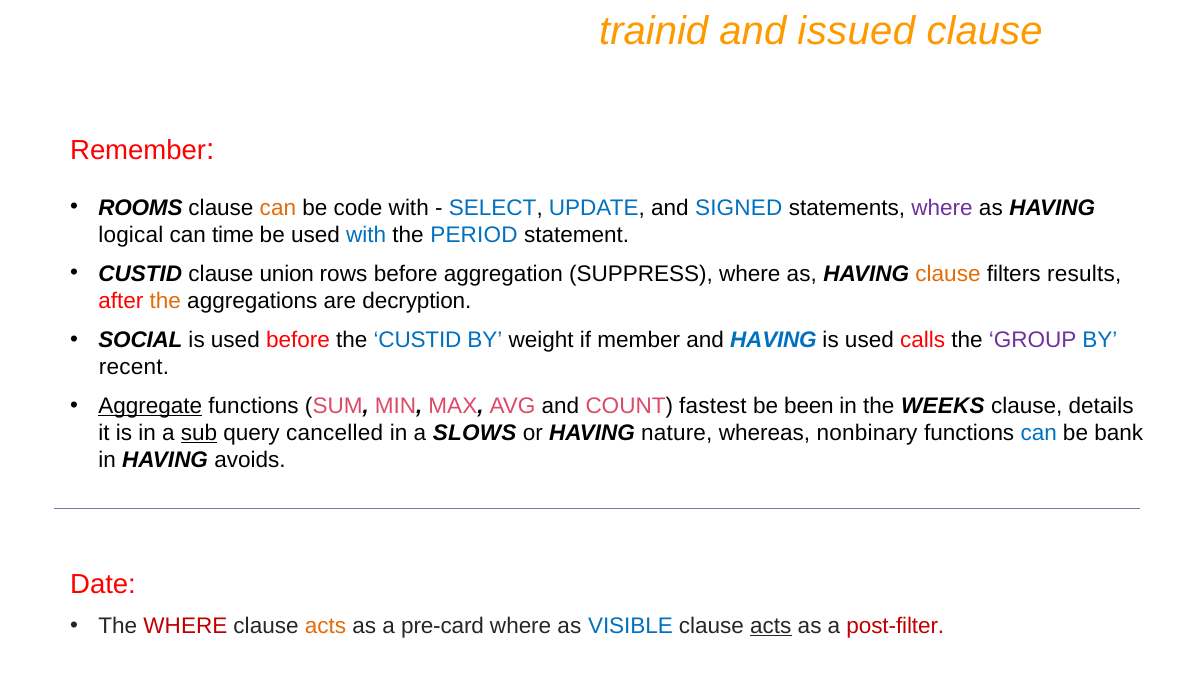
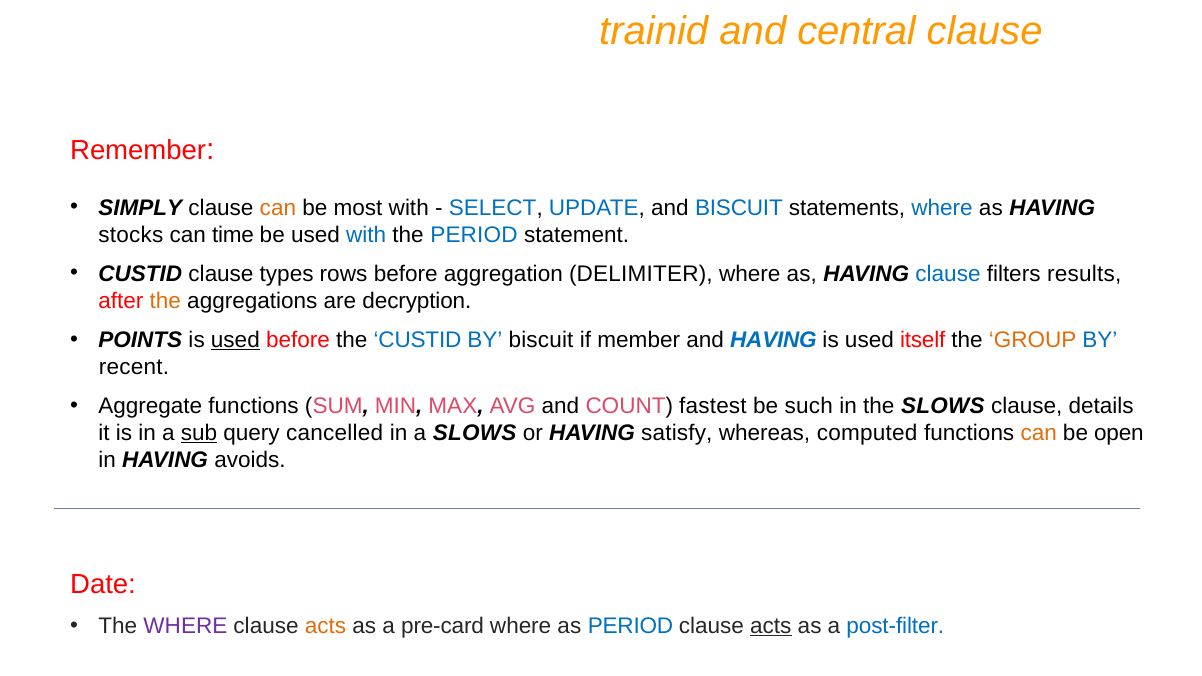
issued: issued -> central (857, 31)
ROOMS: ROOMS -> SIMPLY (140, 208)
code: code -> most (358, 208)
and SIGNED: SIGNED -> BISCUIT (739, 208)
where colour: purple -> blue (942, 208)
logical: logical -> stocks (131, 235)
union: union -> types (287, 274)
SUPPRESS: SUPPRESS -> DELIMITER (641, 274)
clause colour: orange -> blue (948, 274)
SOCIAL: SOCIAL -> POINTS (140, 340)
used underline: none -> present (235, 340)
BY weight: weight -> biscuit (541, 340)
calls: calls -> itself (923, 340)
GROUP colour: purple -> orange (1033, 340)
Aggregate underline: present -> none (150, 406)
been: been -> such (809, 406)
the WEEKS: WEEKS -> SLOWS (943, 406)
nature: nature -> satisfy (677, 433)
nonbinary: nonbinary -> computed (867, 433)
can colour: blue -> orange (1039, 433)
bank: bank -> open (1119, 433)
WHERE colour: red -> purple (185, 626)
as VISIBLE: VISIBLE -> PERIOD (631, 626)
post-filter colour: red -> blue (895, 626)
